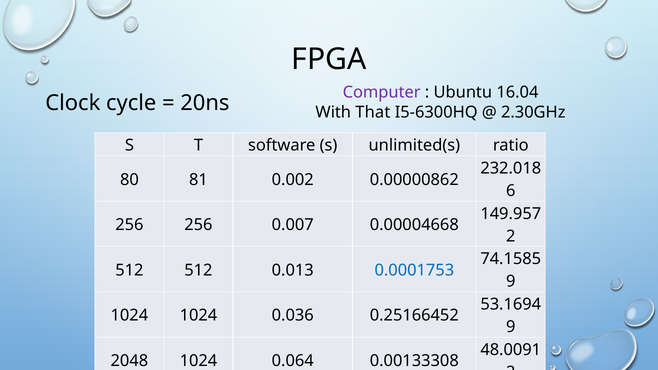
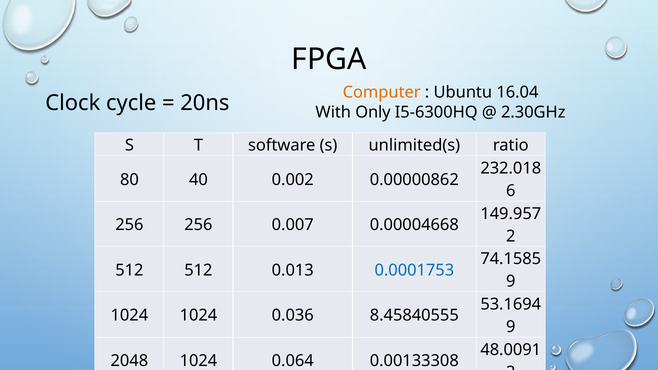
Computer colour: purple -> orange (382, 92)
That: That -> Only (373, 112)
81: 81 -> 40 (199, 180)
0.25166452: 0.25166452 -> 8.45840555 (414, 316)
